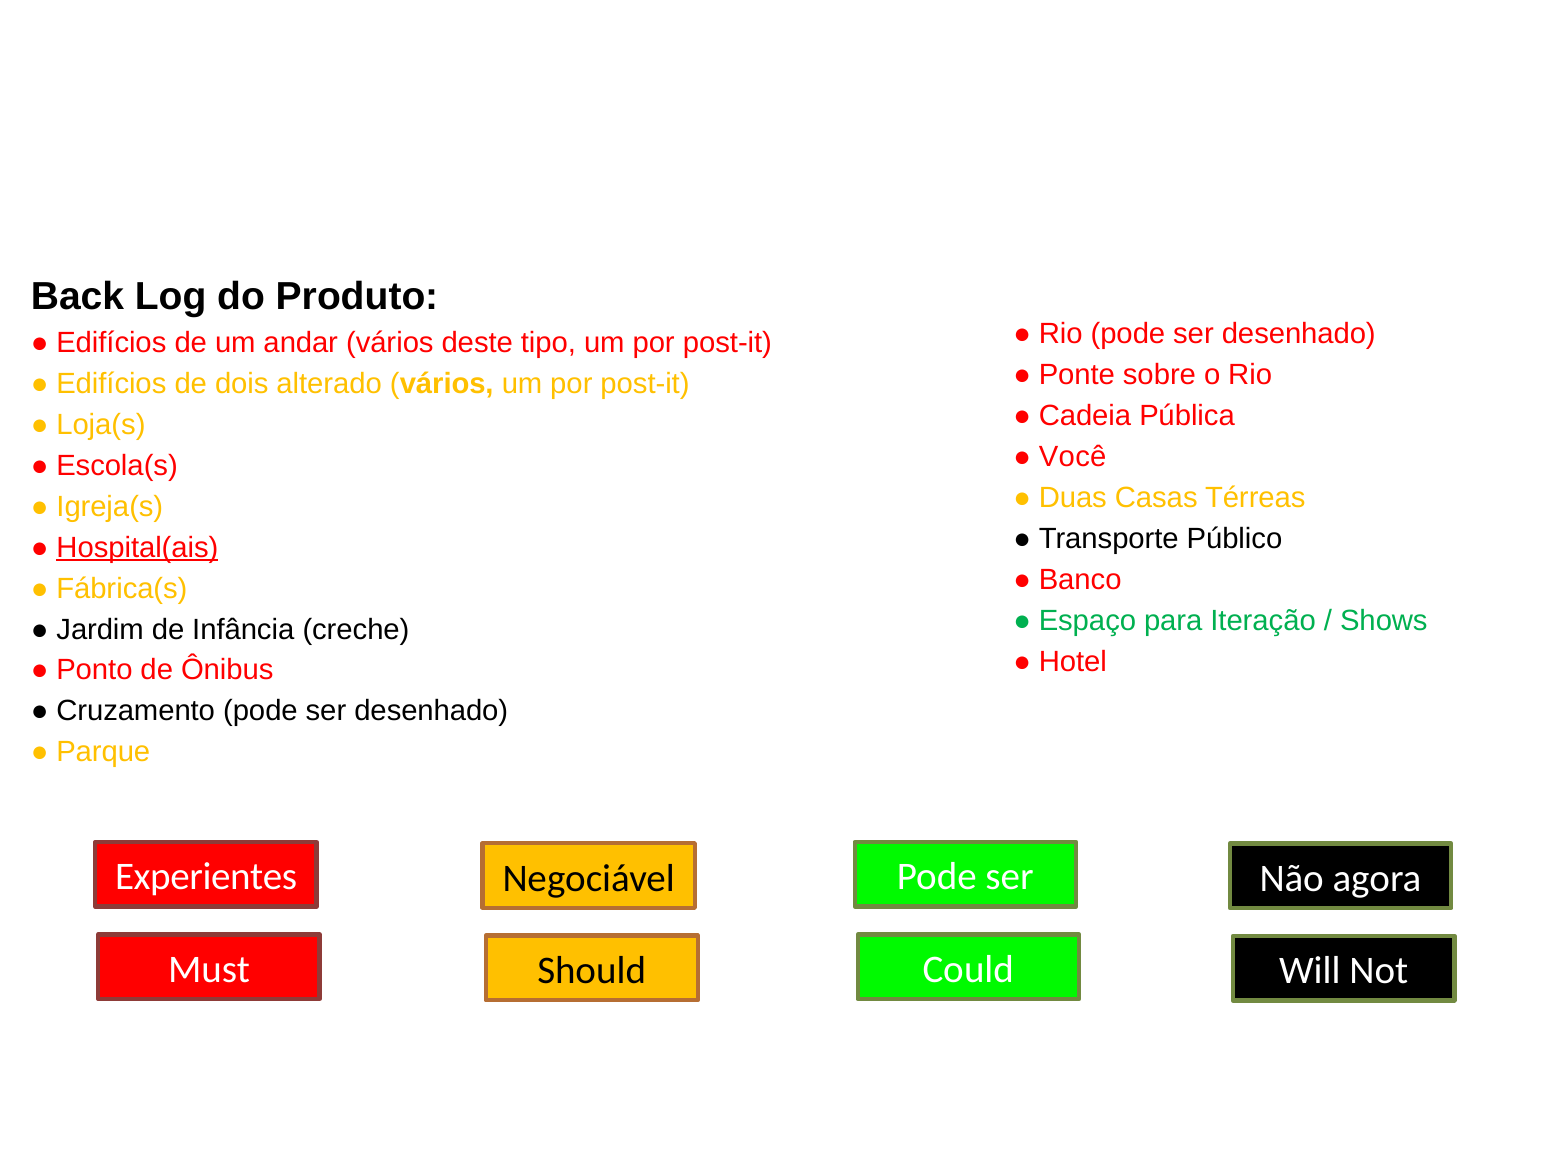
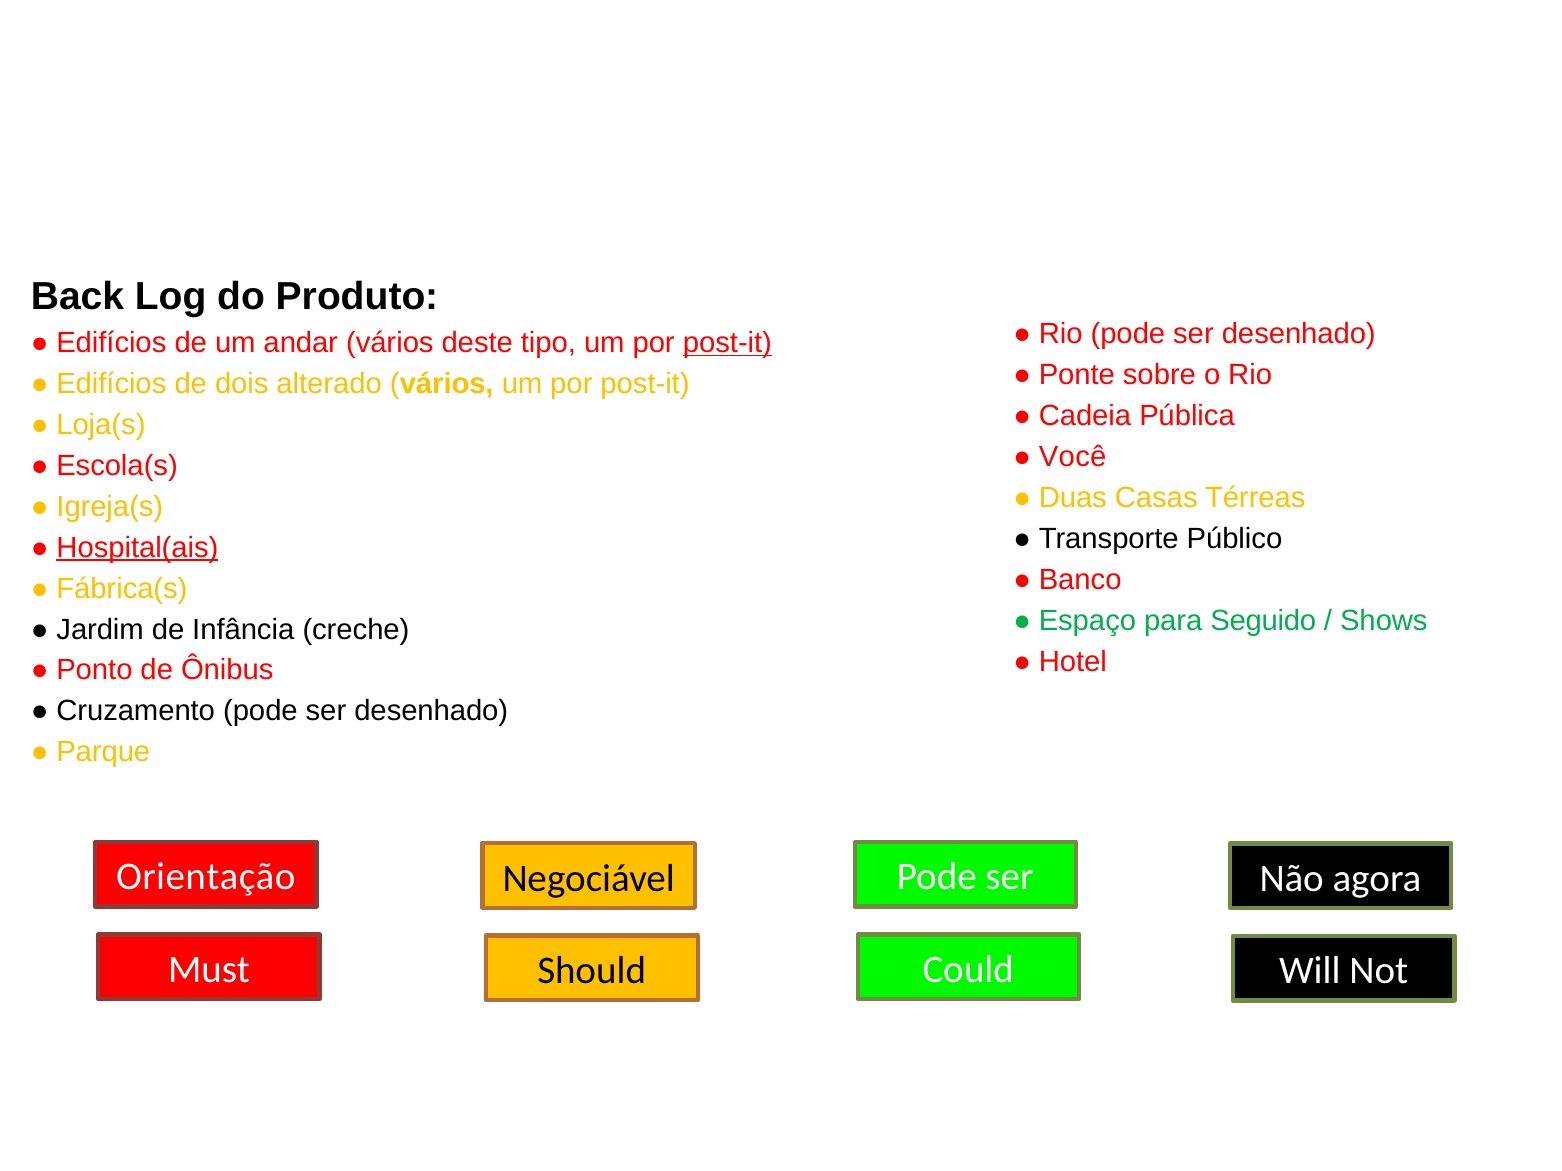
post-it underline: none -> present (727, 343)
Iteração: Iteração -> Seguido (1263, 621)
Experientes: Experientes -> Orientação (206, 877)
